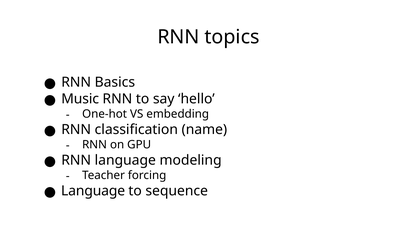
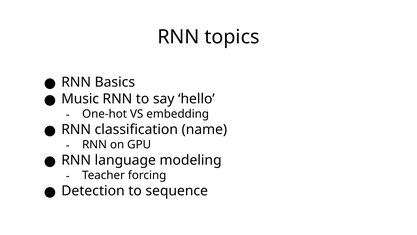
Language: Language -> Detection (93, 190)
